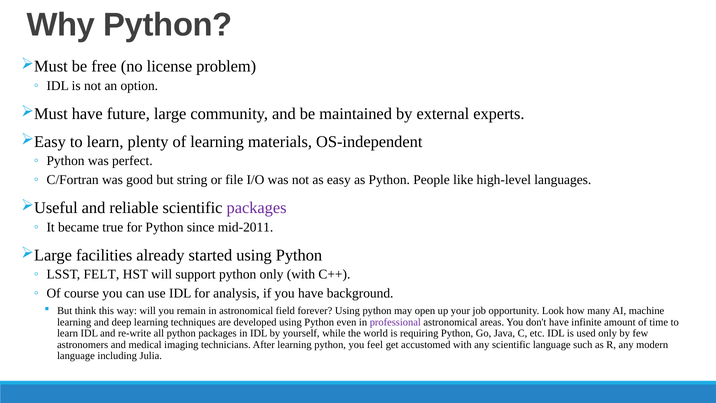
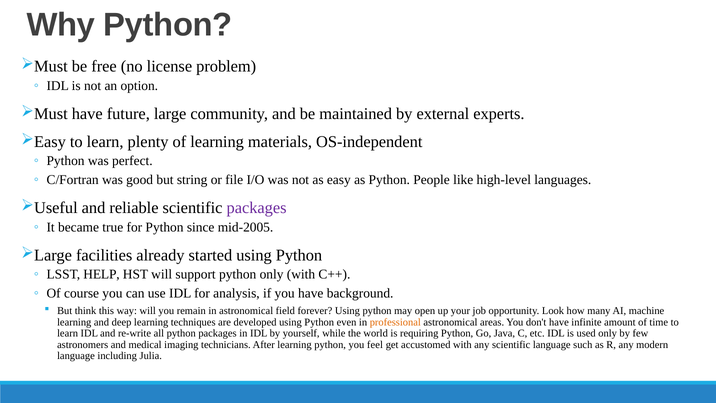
mid-2011: mid-2011 -> mid-2005 (246, 227)
FELT: FELT -> HELP (102, 274)
professional colour: purple -> orange (395, 322)
